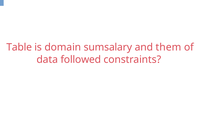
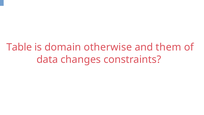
sumsalary: sumsalary -> otherwise (108, 47)
followed: followed -> changes (81, 59)
